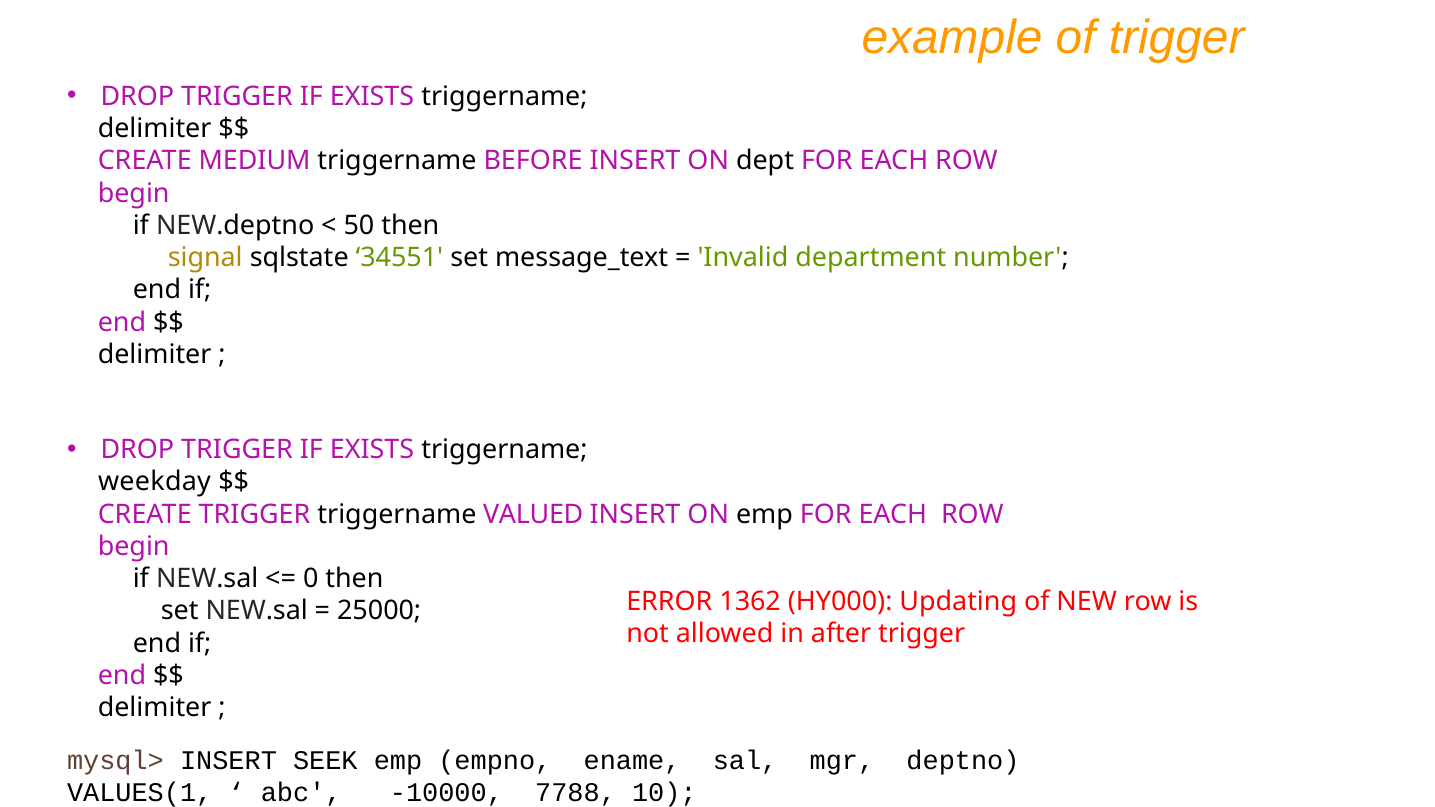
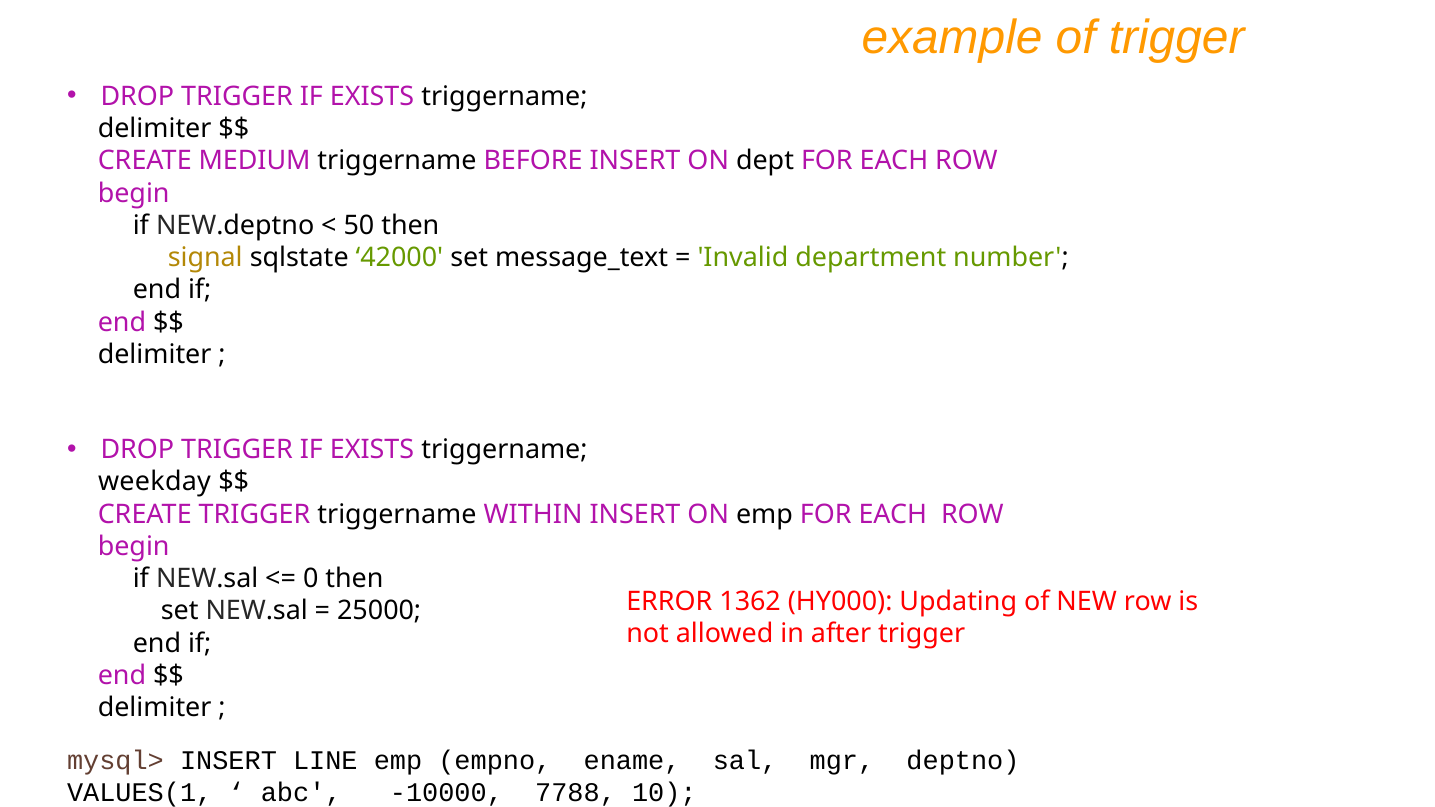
34551: 34551 -> 42000 (399, 258)
VALUED: VALUED -> WITHIN (533, 514)
SEEK: SEEK -> LINE (325, 761)
